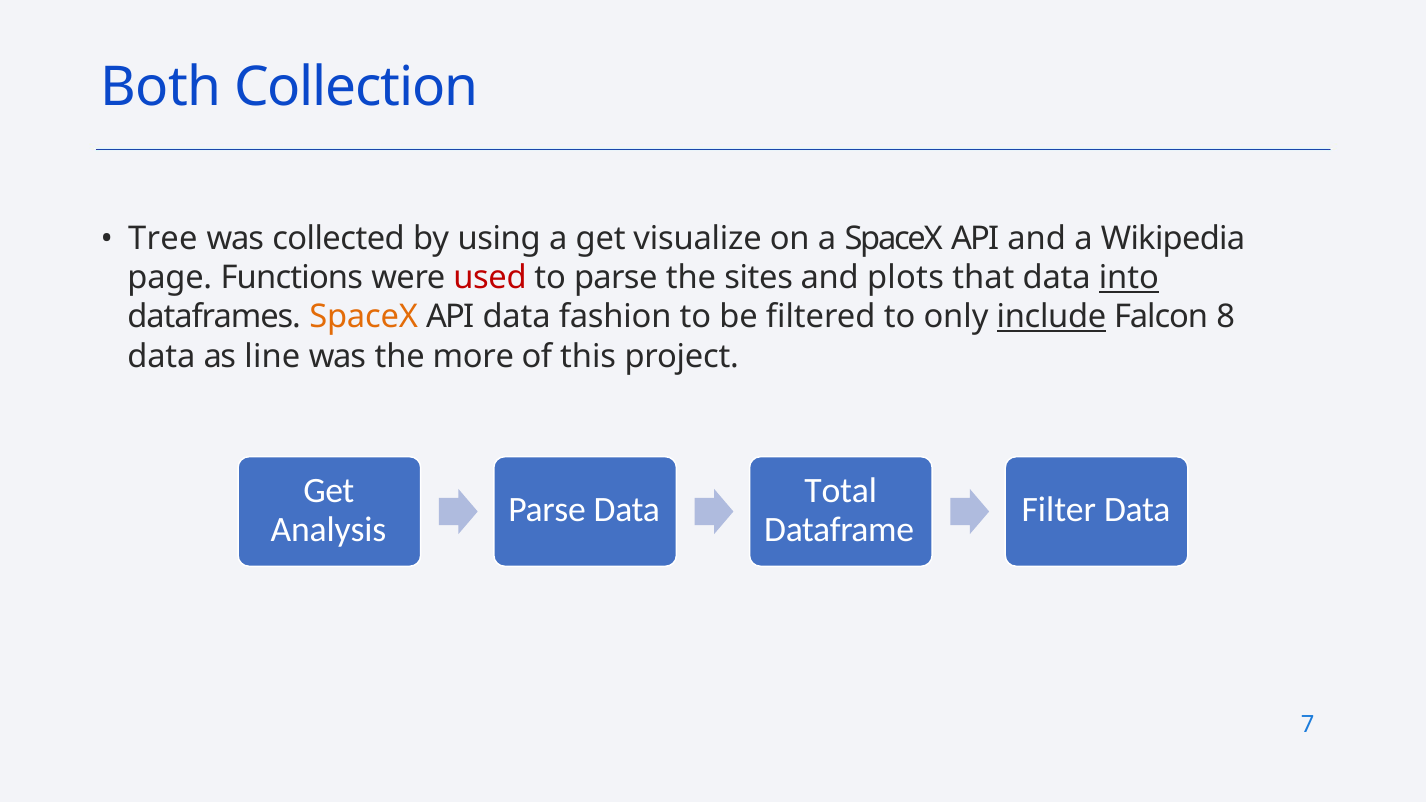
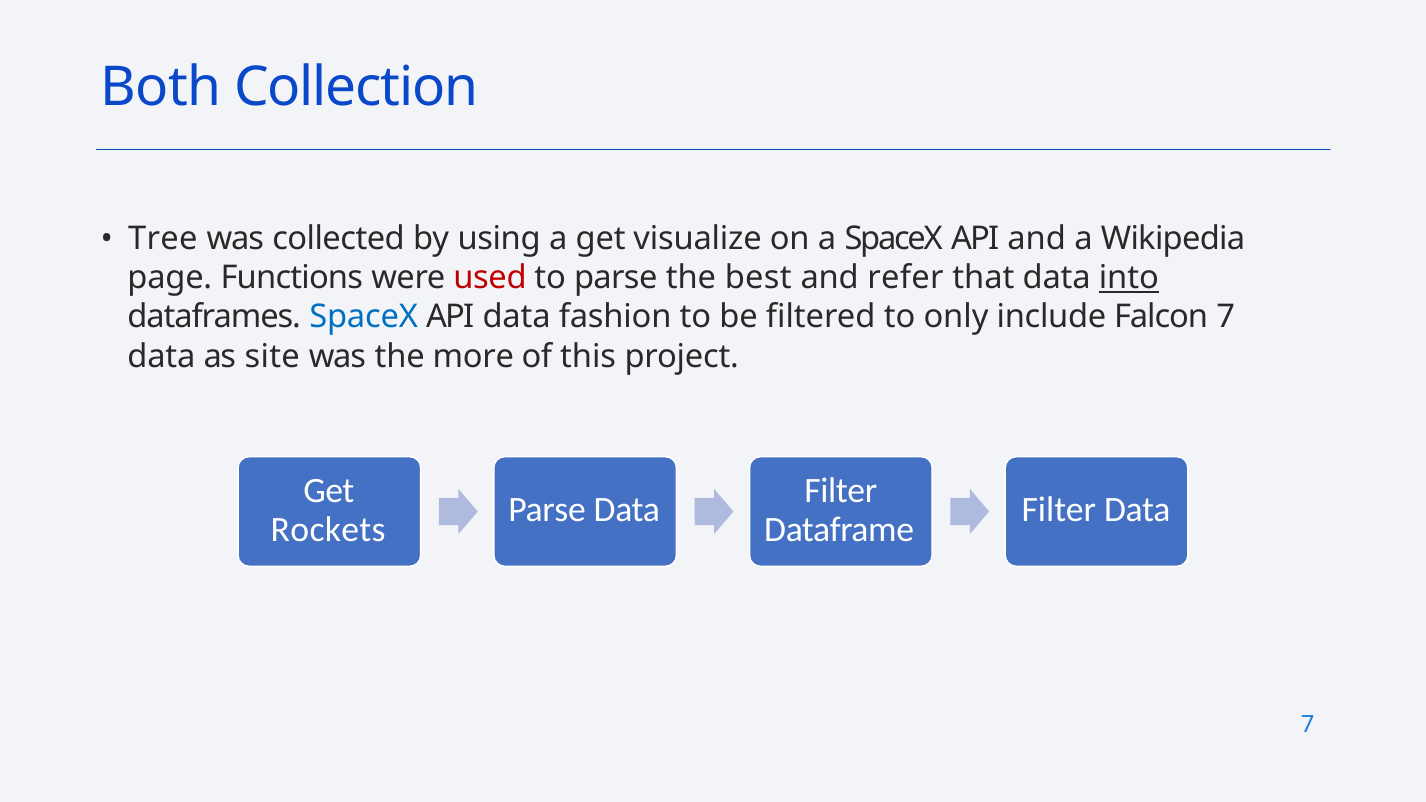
sites: sites -> best (758, 278)
plots: plots -> refer (905, 278)
SpaceX colour: orange -> blue (364, 317)
include underline: present -> none (1051, 317)
Falcon 8: 8 -> 7 (1226, 317)
line: line -> site (272, 356)
Total: Total -> Filter (841, 491)
Analysis: Analysis -> Rockets (328, 530)
